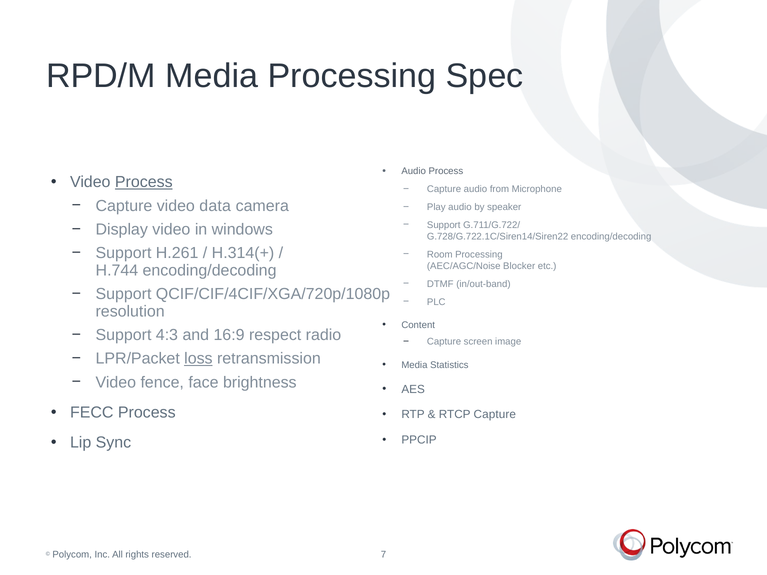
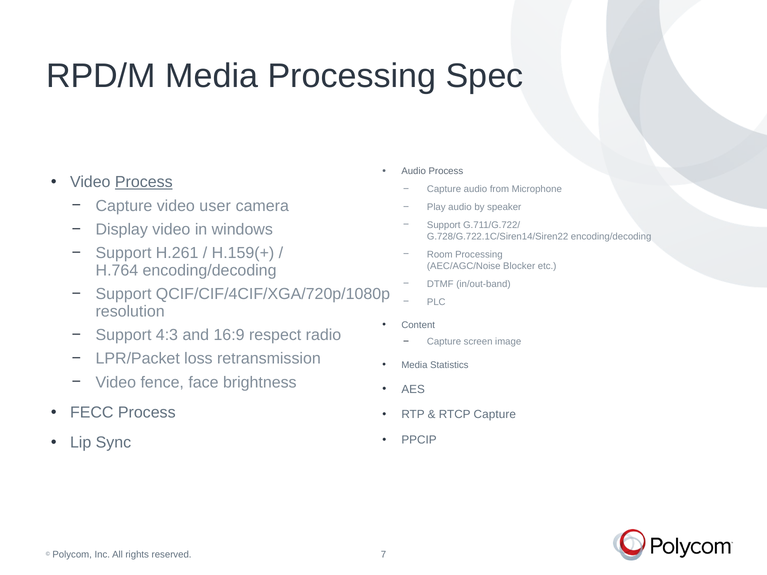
data: data -> user (215, 206)
H.314(+: H.314(+ -> H.159(+ (243, 253)
H.744: H.744 -> H.764 (117, 271)
loss underline: present -> none (198, 359)
